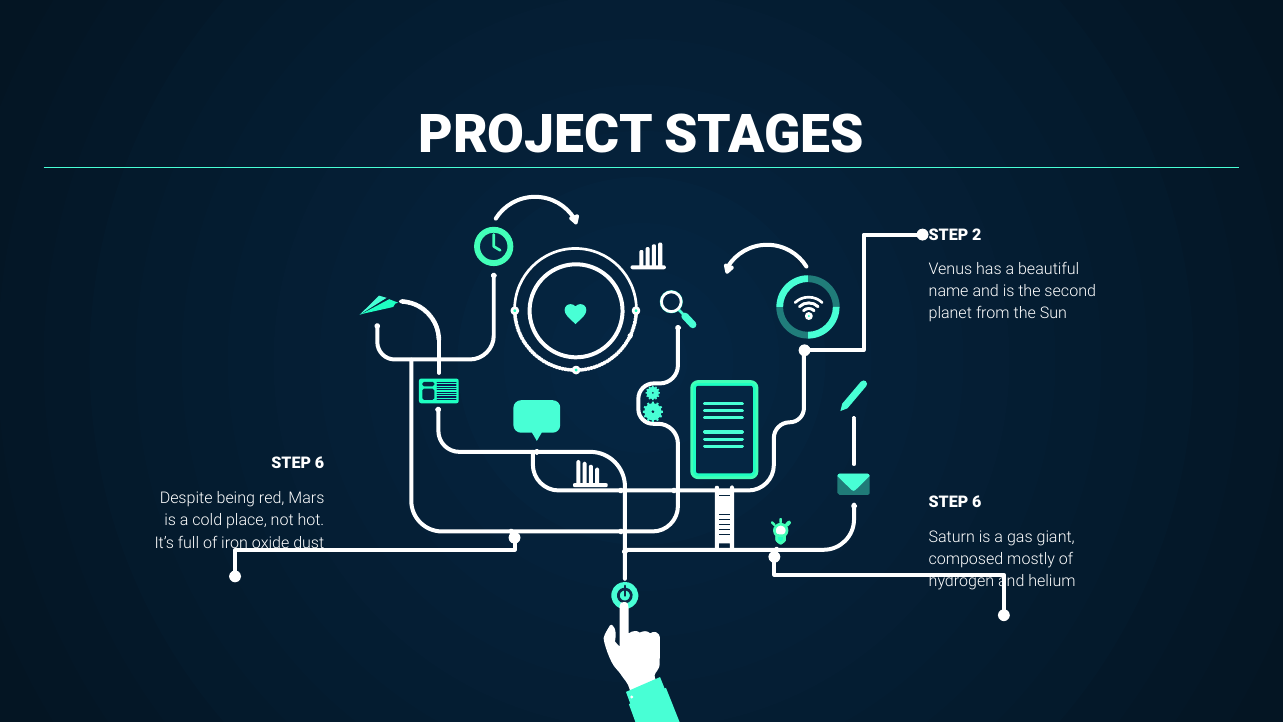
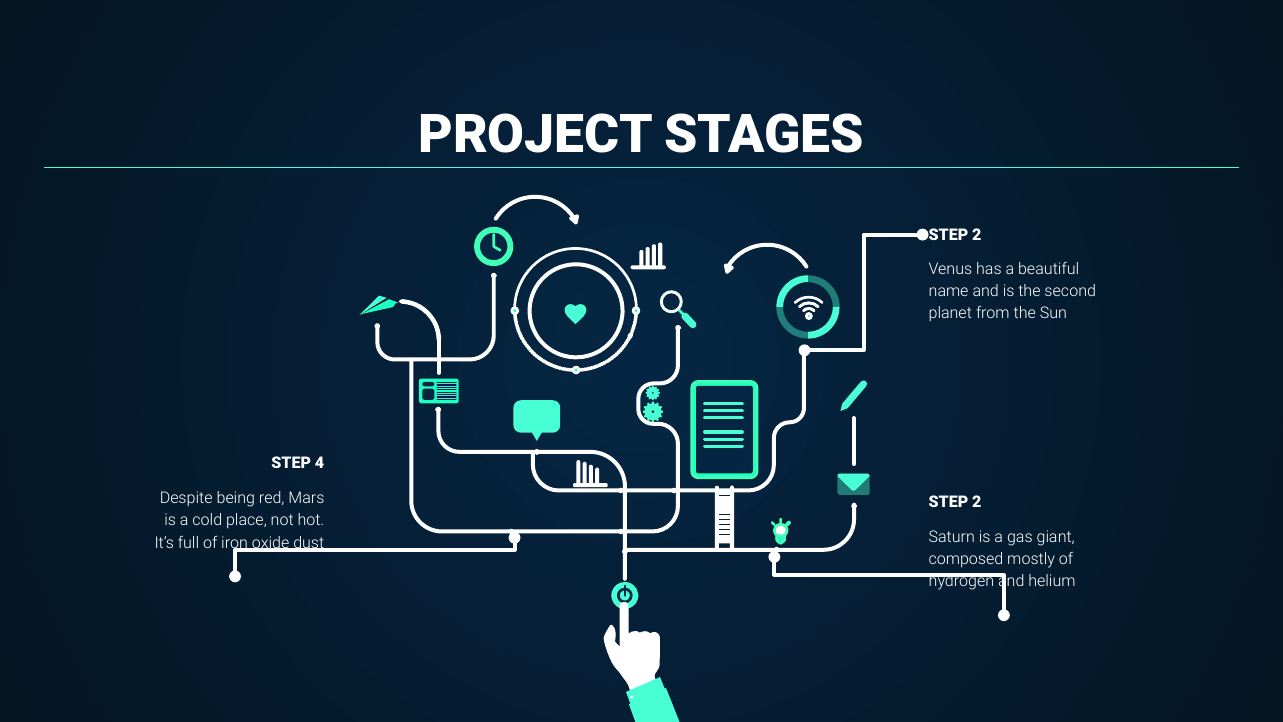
6: 6 -> 4 (319, 463)
6: 6 -> 2 (977, 502)
